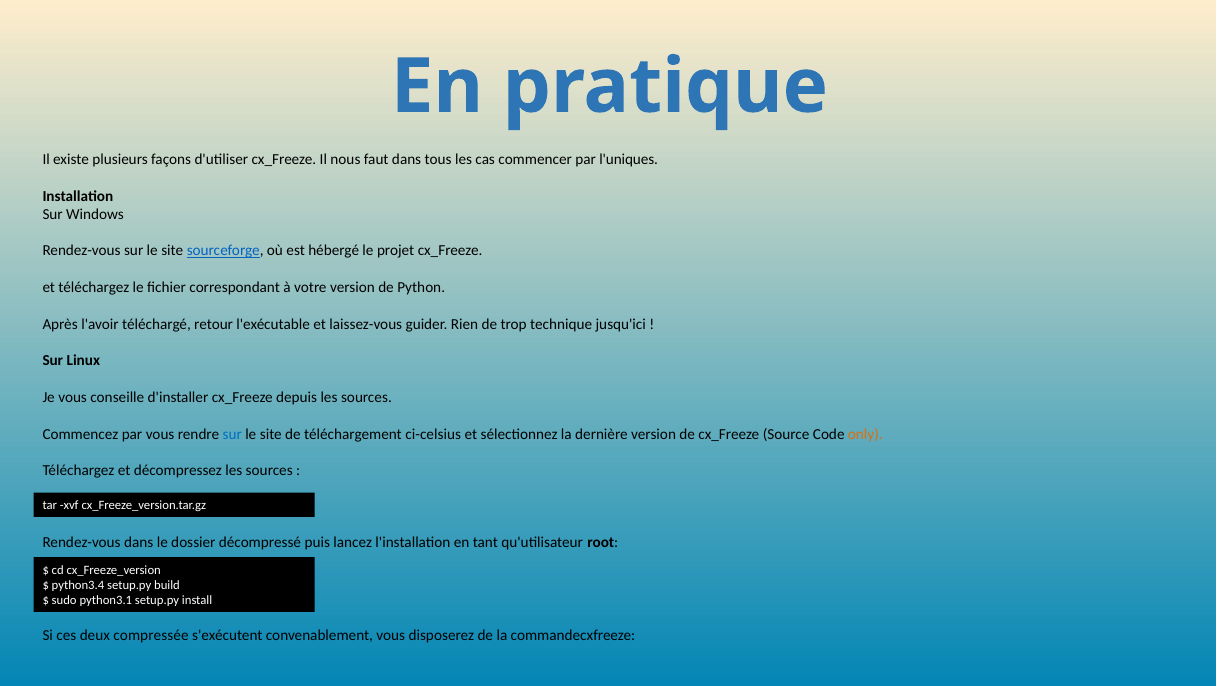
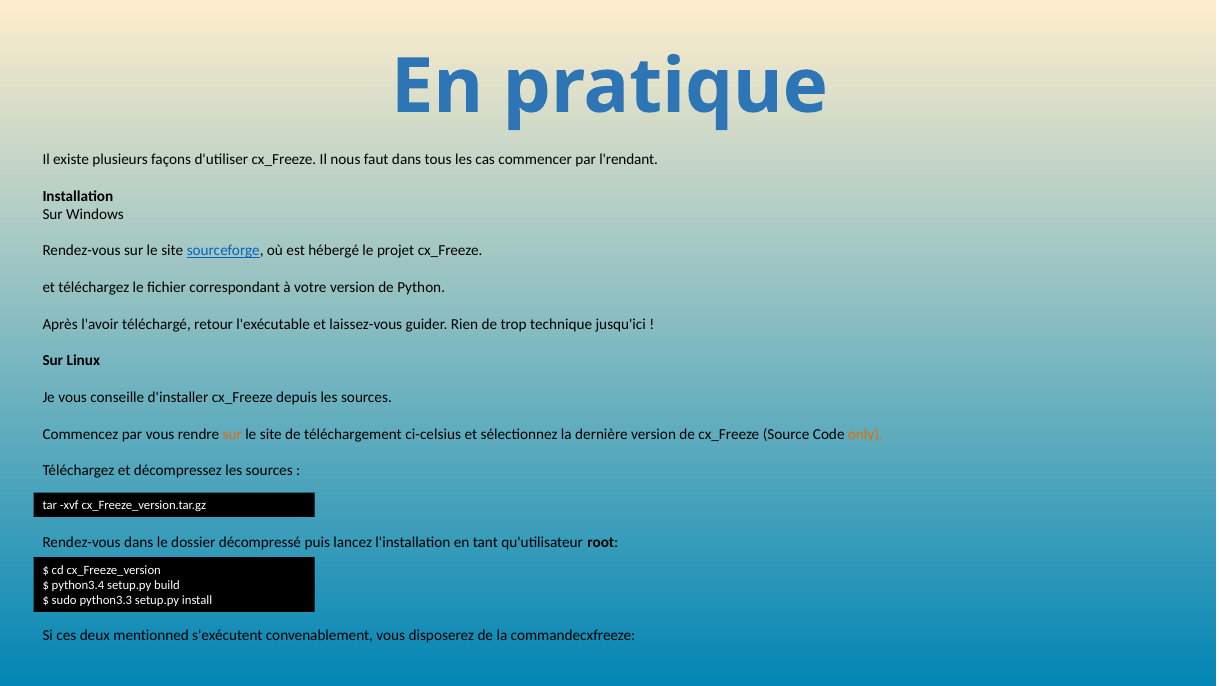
l'uniques: l'uniques -> l'rendant (629, 159)
sur colour: blue -> orange (232, 434)
python3.1: python3.1 -> python3.3 (106, 600)
compressée: compressée -> mentionned (151, 635)
